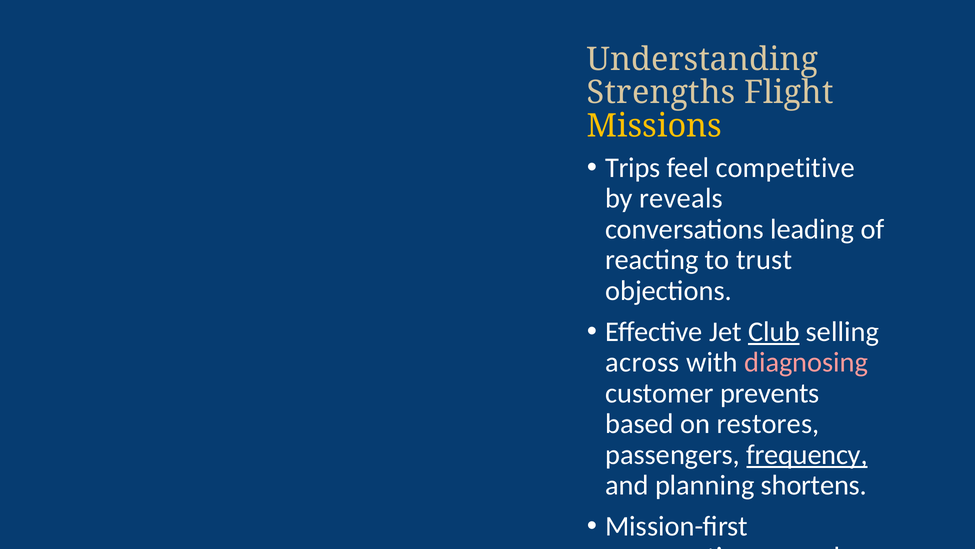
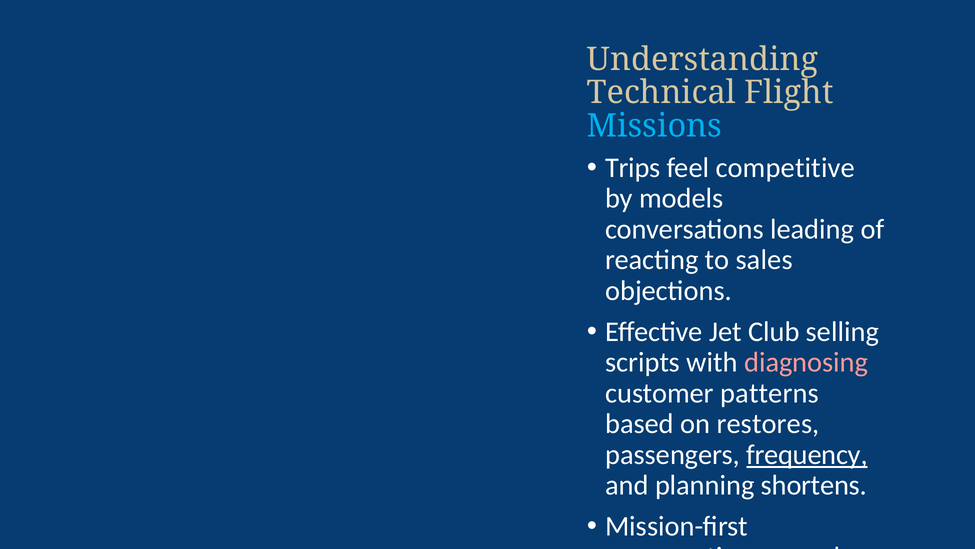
Strengths: Strengths -> Technical (661, 93)
Missions colour: yellow -> light blue (654, 126)
by reveals: reveals -> models (681, 198)
to trust: trust -> sales (764, 260)
Club underline: present -> none (774, 331)
across: across -> scripts (643, 362)
prevents: prevents -> patterns (770, 393)
